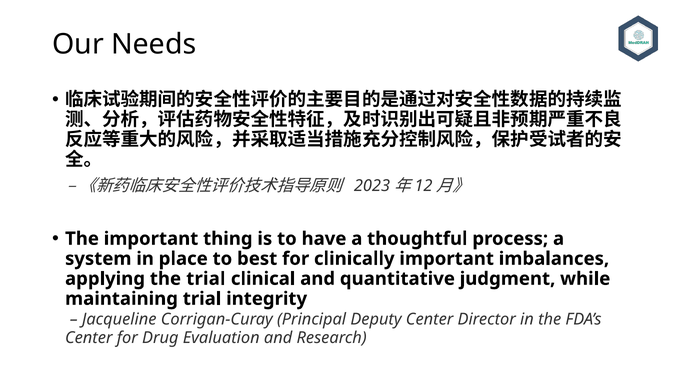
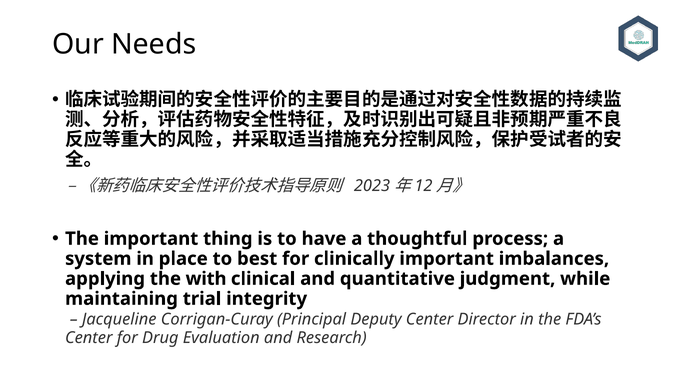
the trial: trial -> with (206, 279)
